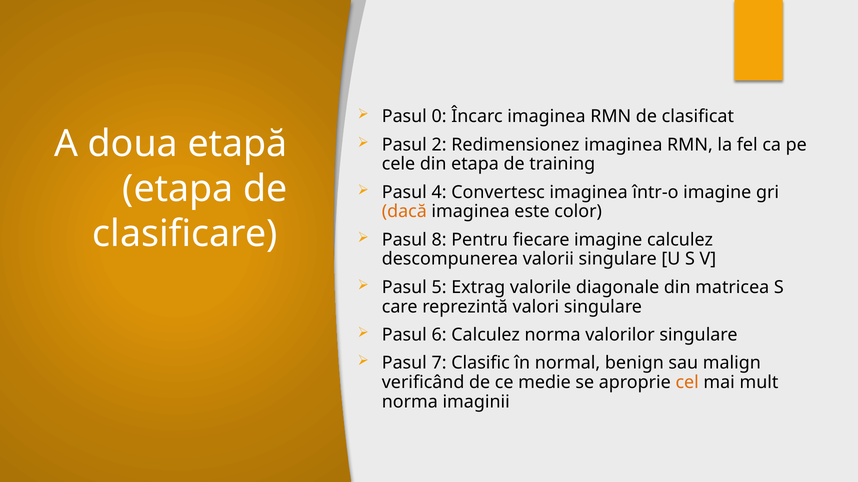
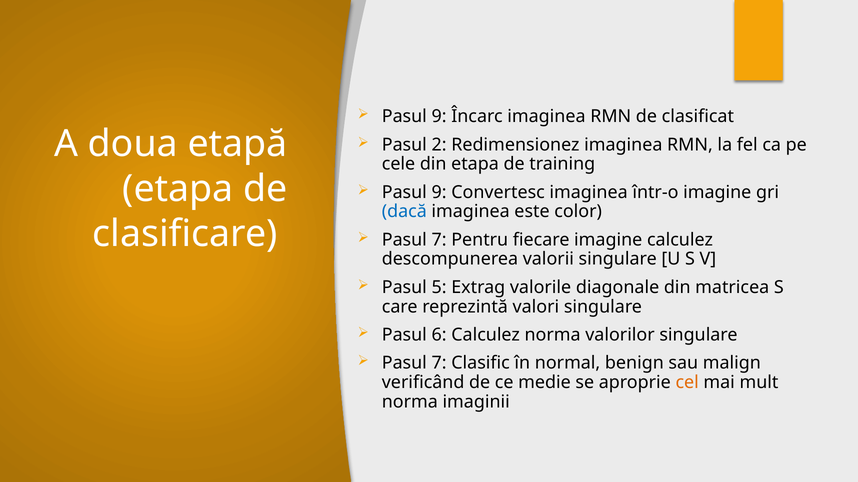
0: 0 -> 9 (439, 117)
4: 4 -> 9 (439, 192)
dacă colour: orange -> blue (404, 212)
8: 8 -> 7 (439, 240)
